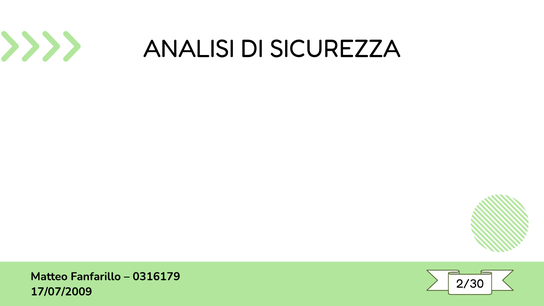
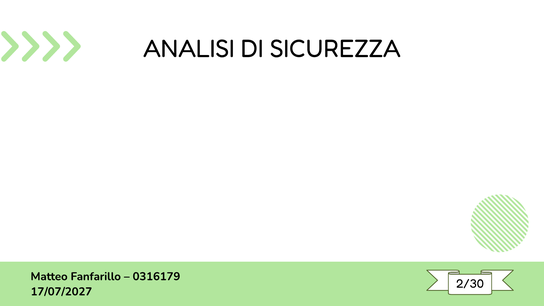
17/07/2009: 17/07/2009 -> 17/07/2027 (61, 292)
